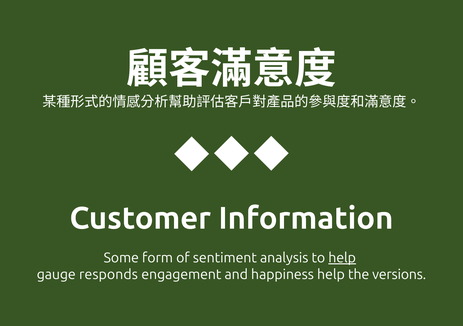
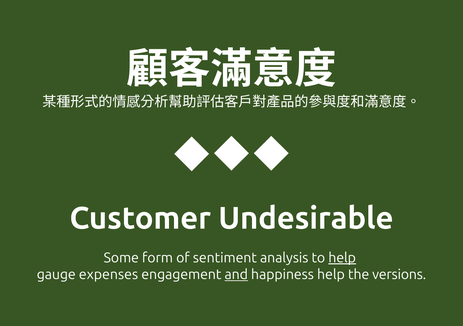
Information: Information -> Undesirable (306, 219)
responds: responds -> expenses (108, 275)
and underline: none -> present (236, 275)
